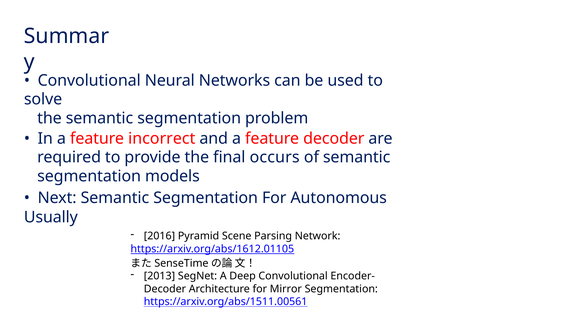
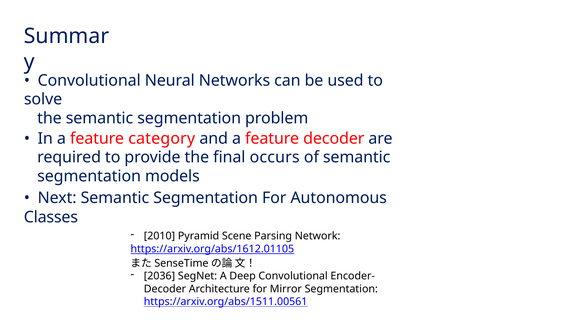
incorrect: incorrect -> category (162, 138)
Usually: Usually -> Classes (51, 217)
2016: 2016 -> 2010 (159, 236)
2013: 2013 -> 2036 (159, 276)
